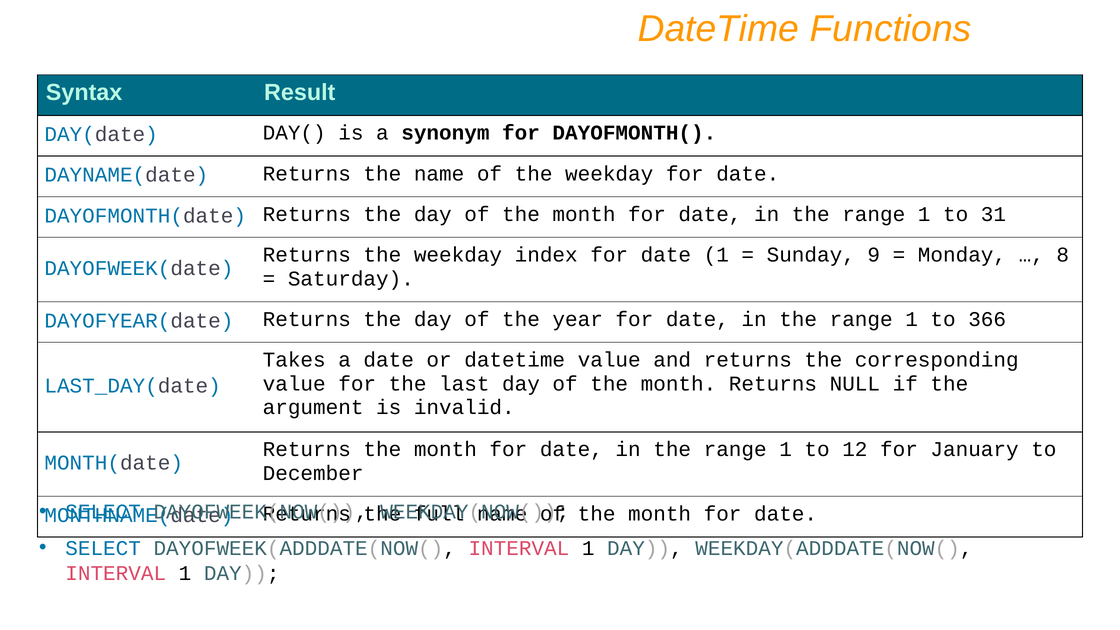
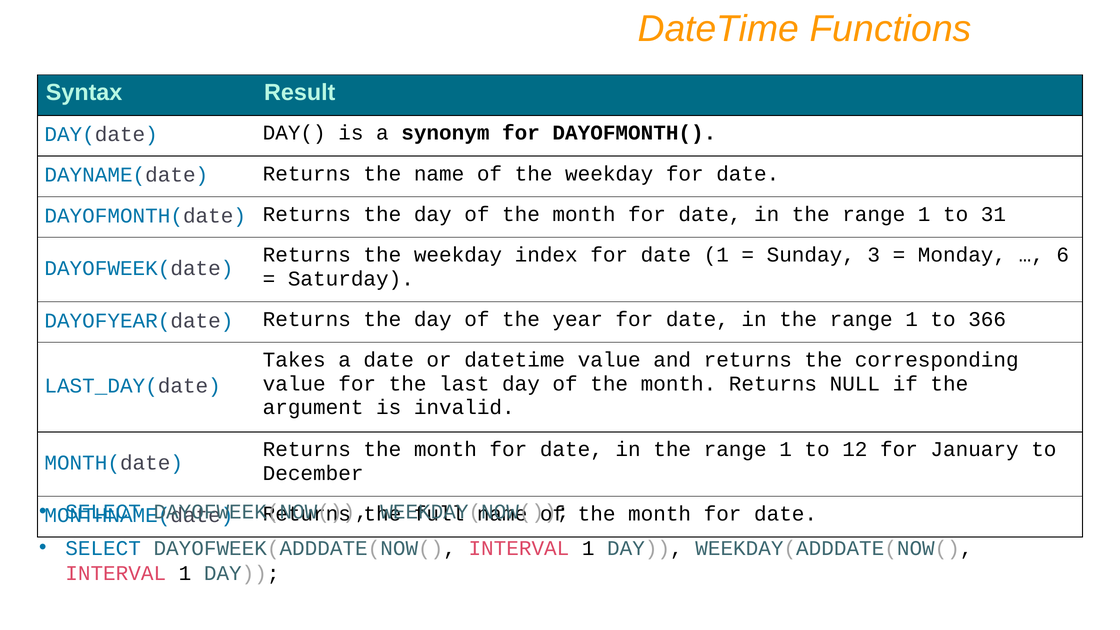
9: 9 -> 3 (874, 255)
8: 8 -> 6 (1063, 255)
